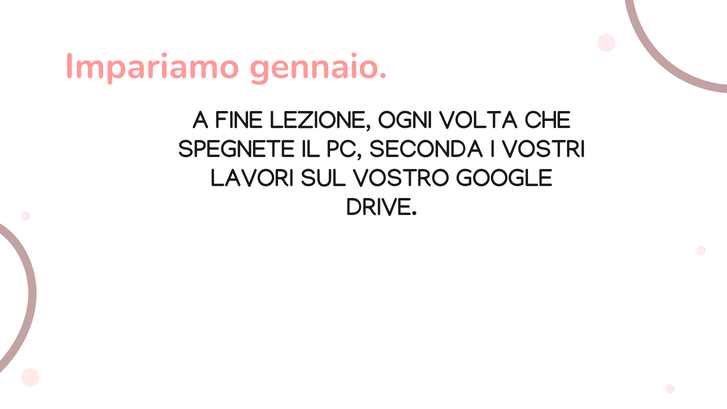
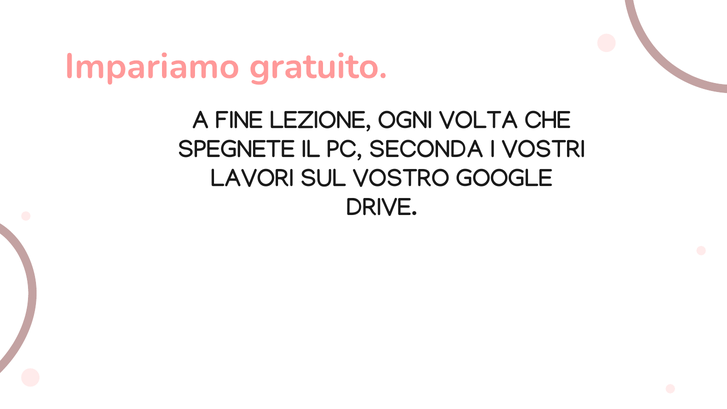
gennaio: gennaio -> gratuito (318, 66)
